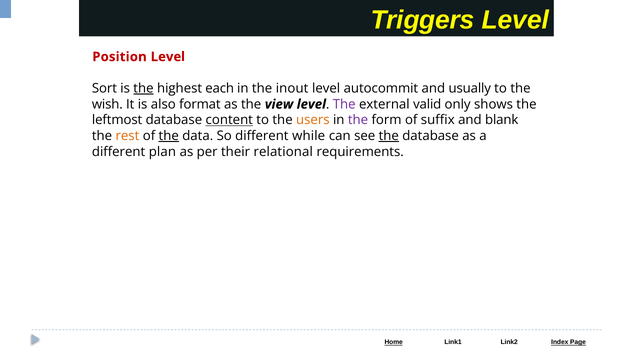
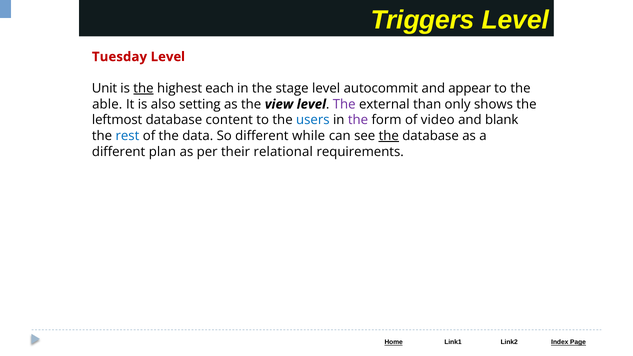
Position: Position -> Tuesday (119, 57)
Sort: Sort -> Unit (104, 88)
inout: inout -> stage (292, 88)
usually: usually -> appear (470, 88)
wish: wish -> able (107, 104)
format: format -> setting (200, 104)
valid: valid -> than (427, 104)
content underline: present -> none (229, 120)
users colour: orange -> blue (313, 120)
suffix: suffix -> video (438, 120)
rest colour: orange -> blue (127, 136)
the underline: present -> none (169, 136)
